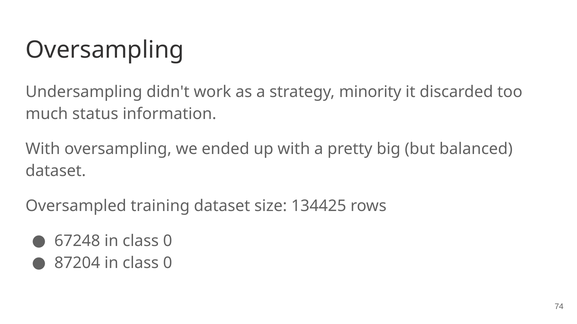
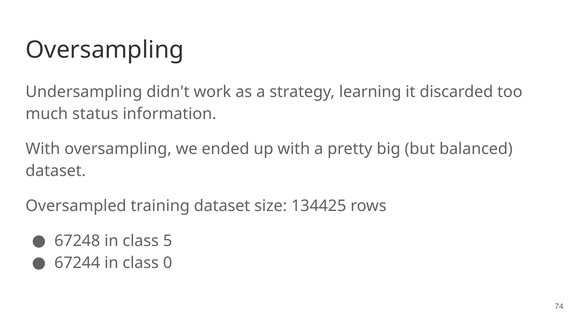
minority: minority -> learning (370, 92)
67248 in class 0: 0 -> 5 (168, 241)
87204: 87204 -> 67244 (77, 263)
